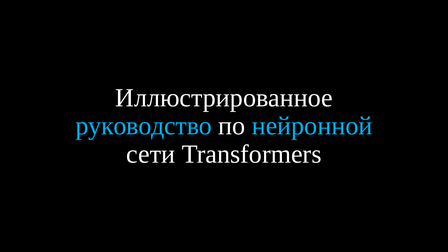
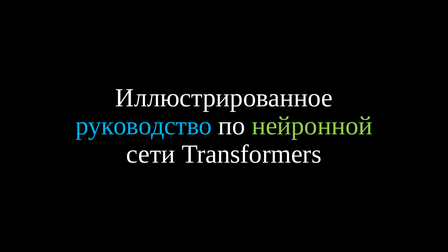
нейронной colour: light blue -> light green (312, 126)
